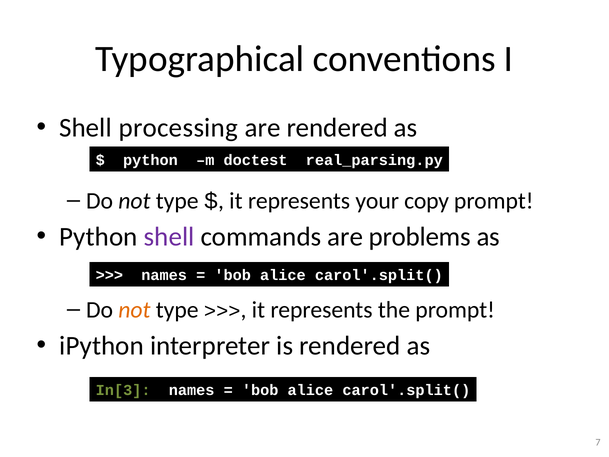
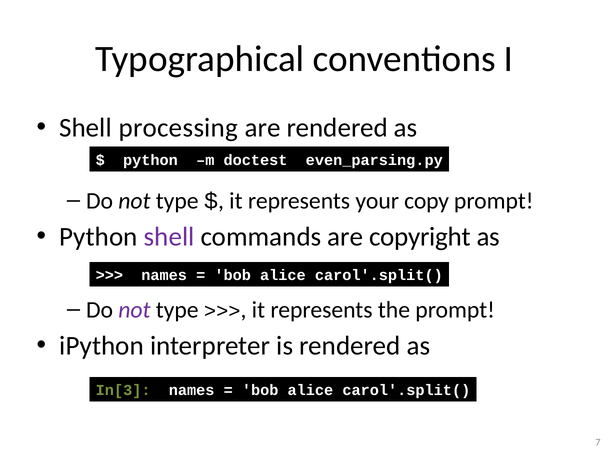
real_parsing.py: real_parsing.py -> even_parsing.py (374, 160)
problems: problems -> copyright (420, 237)
not colour: orange -> purple (134, 310)
